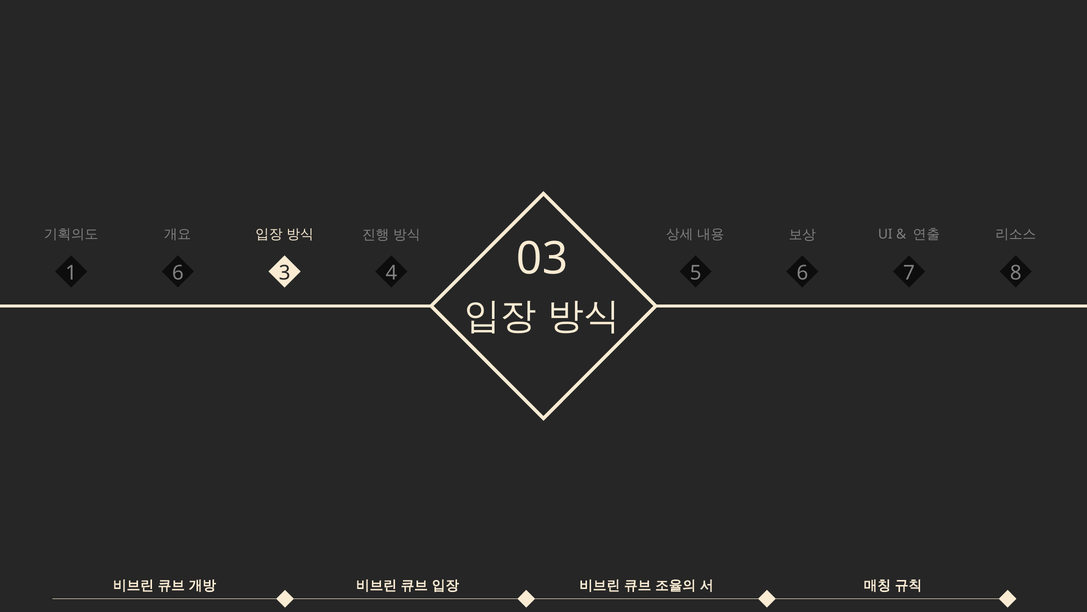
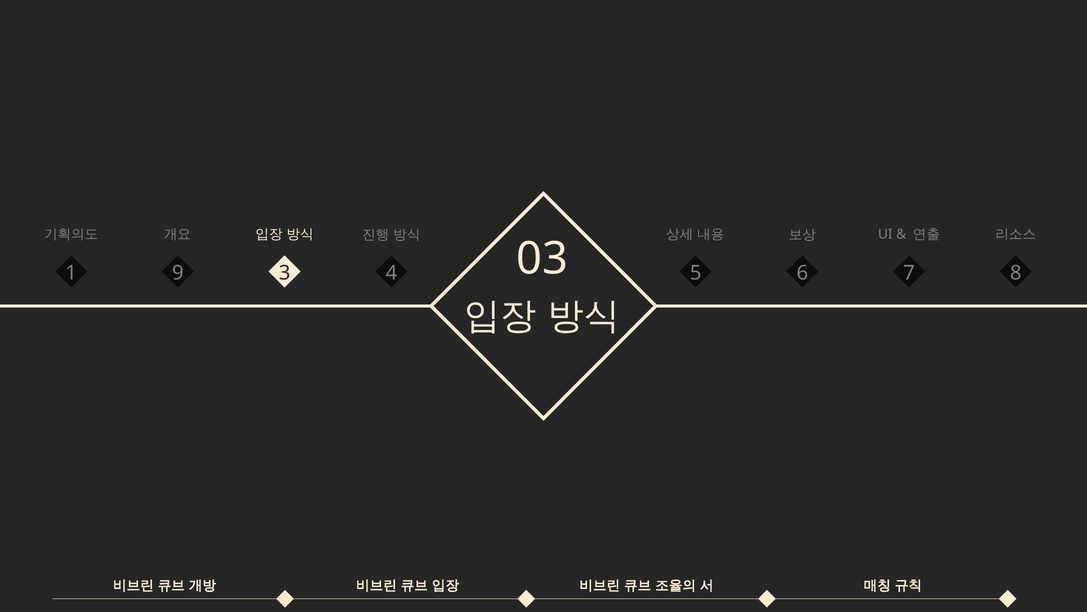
1 6: 6 -> 9 (178, 273)
